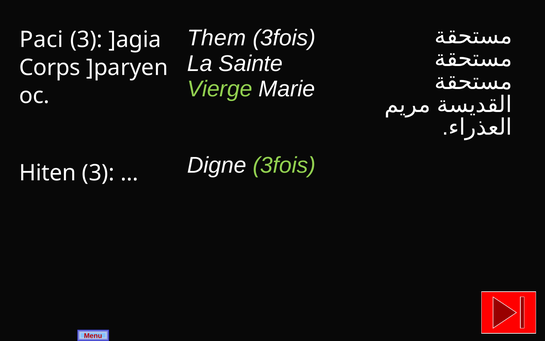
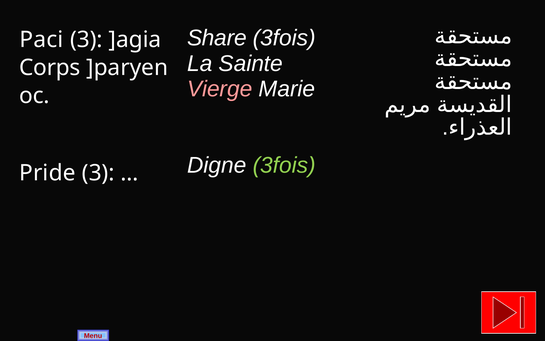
Them: Them -> Share (217, 38)
Vierge colour: light green -> pink (220, 89)
Hiten: Hiten -> Pride (47, 173)
